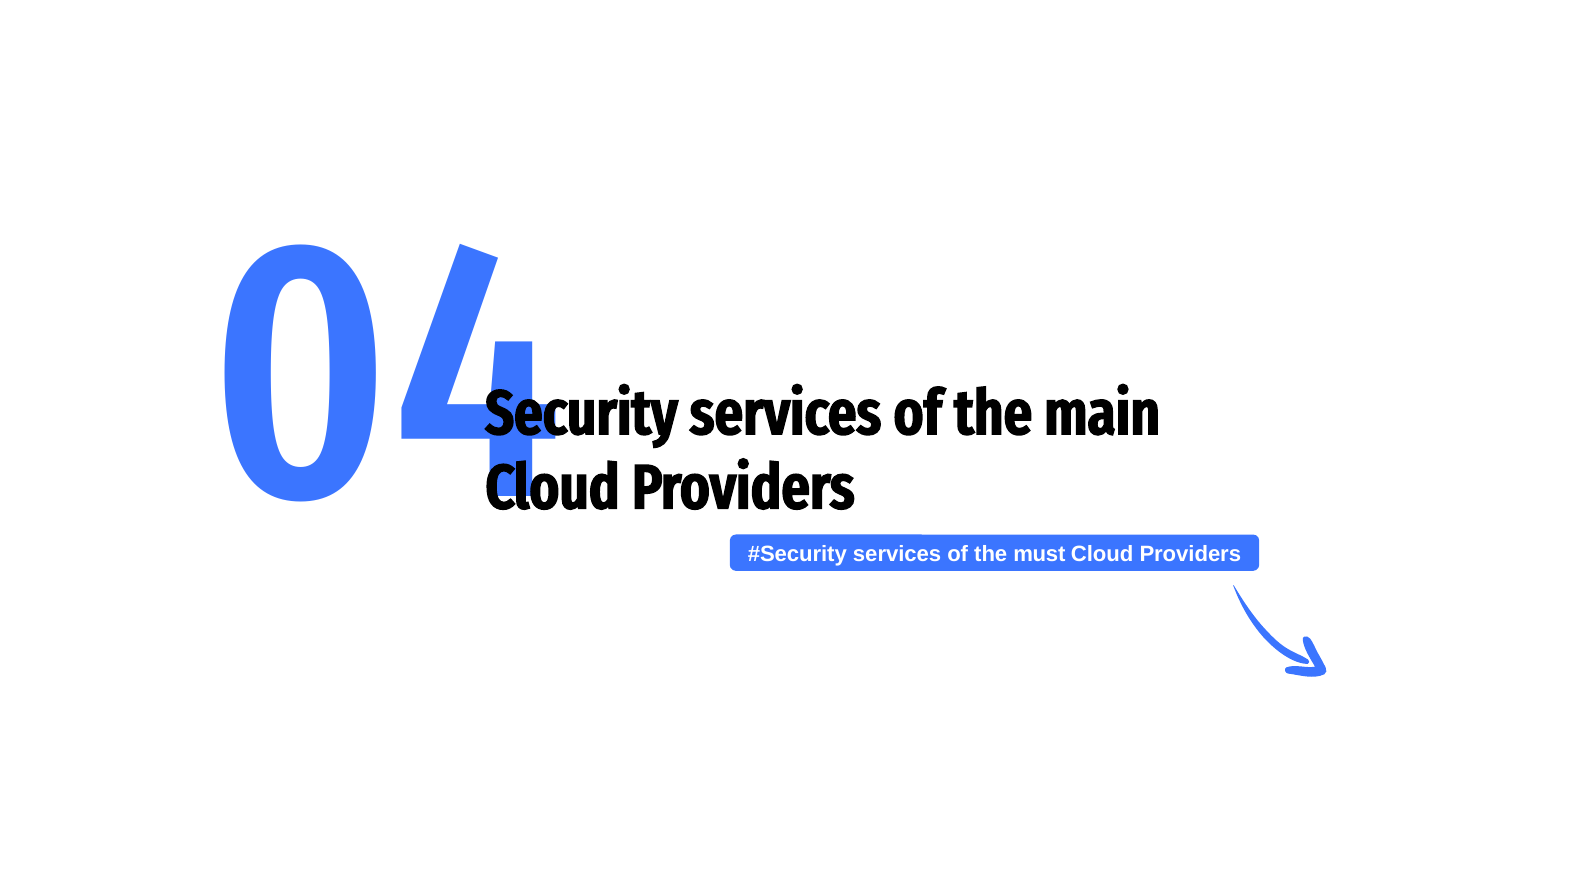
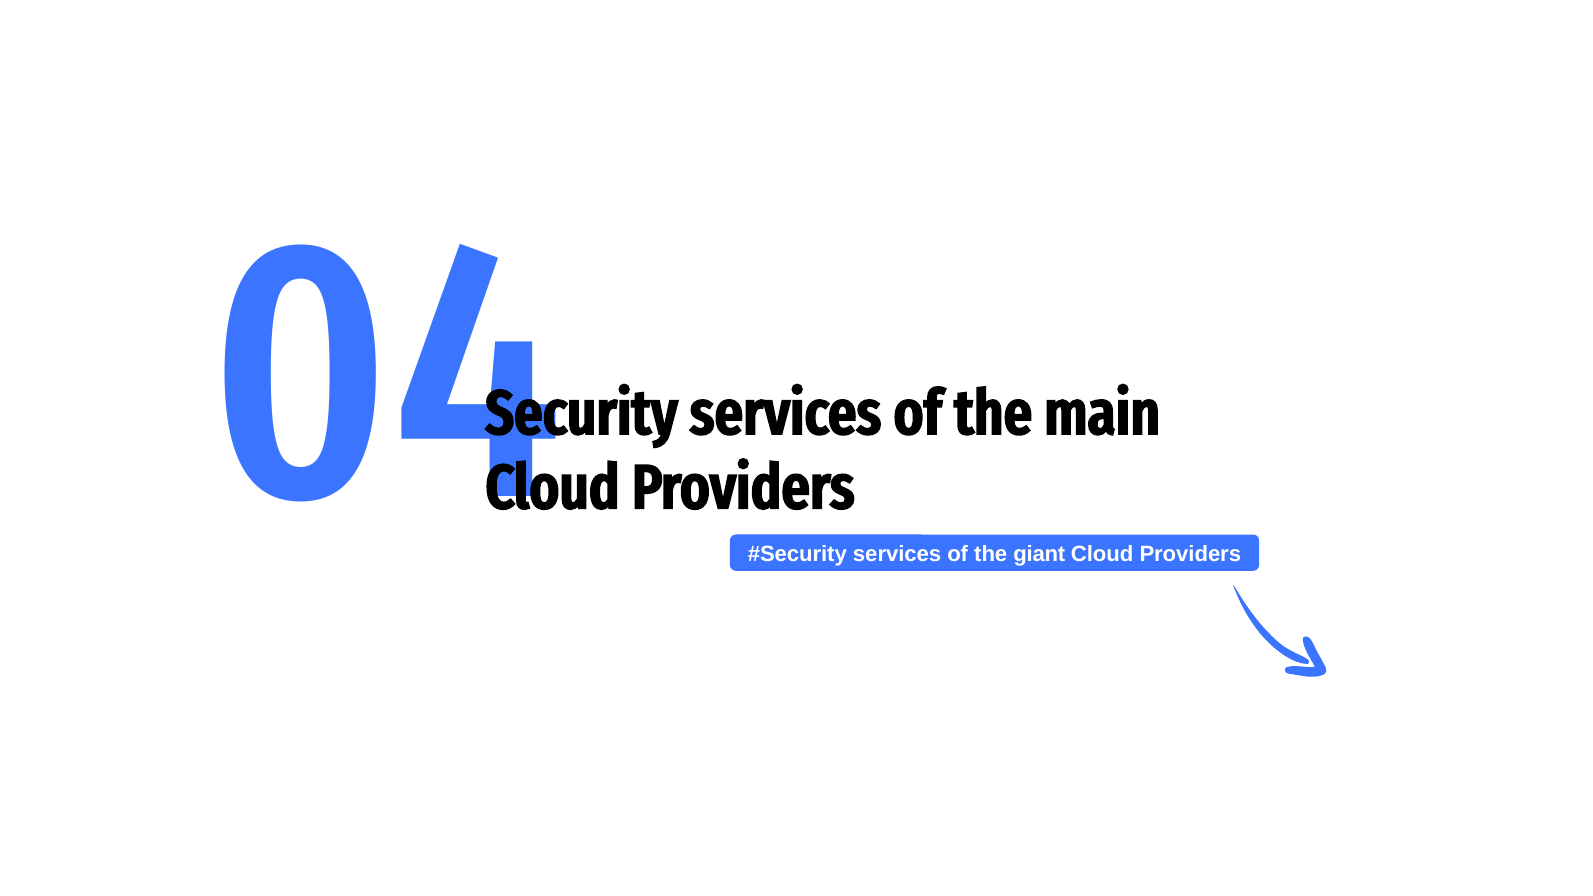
must: must -> giant (1039, 554)
